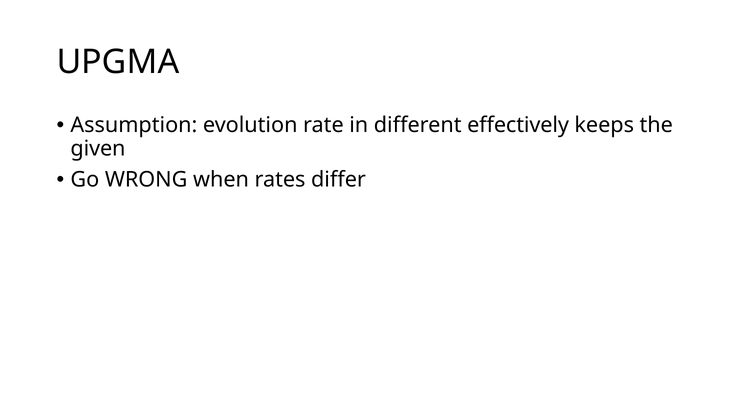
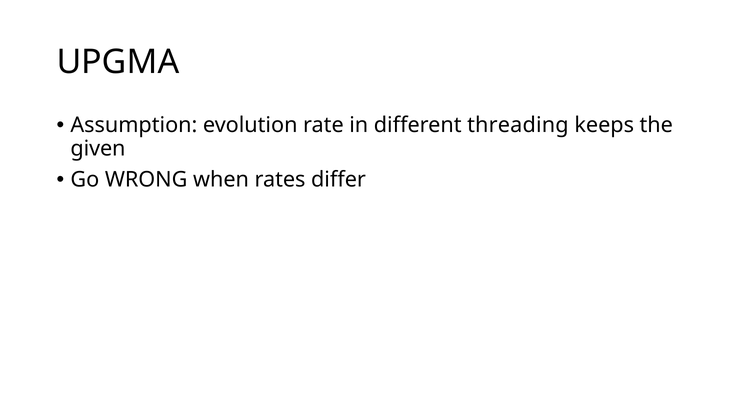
effectively: effectively -> threading (518, 125)
